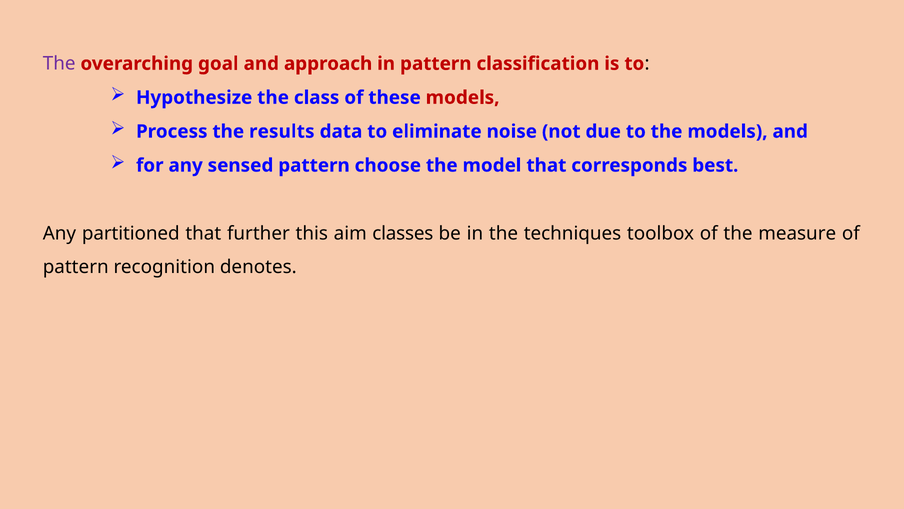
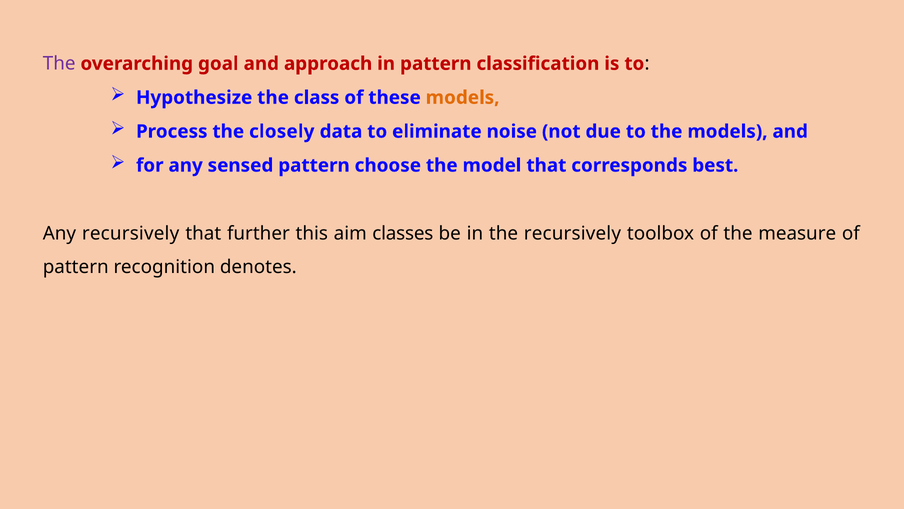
models colour: red -> orange (463, 97)
results: results -> closely (282, 131)
Any partitioned: partitioned -> recursively (131, 233)
the techniques: techniques -> recursively (572, 233)
